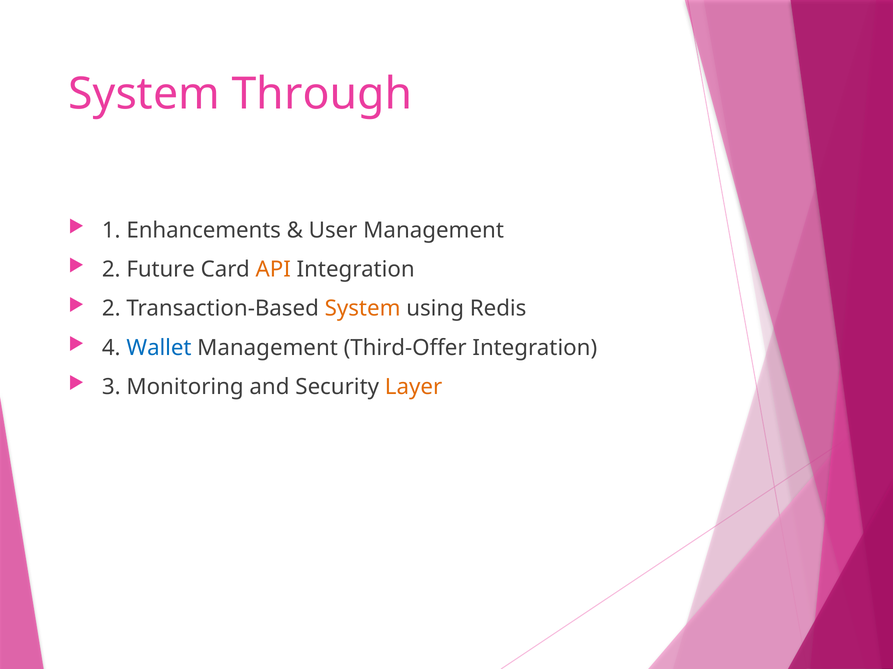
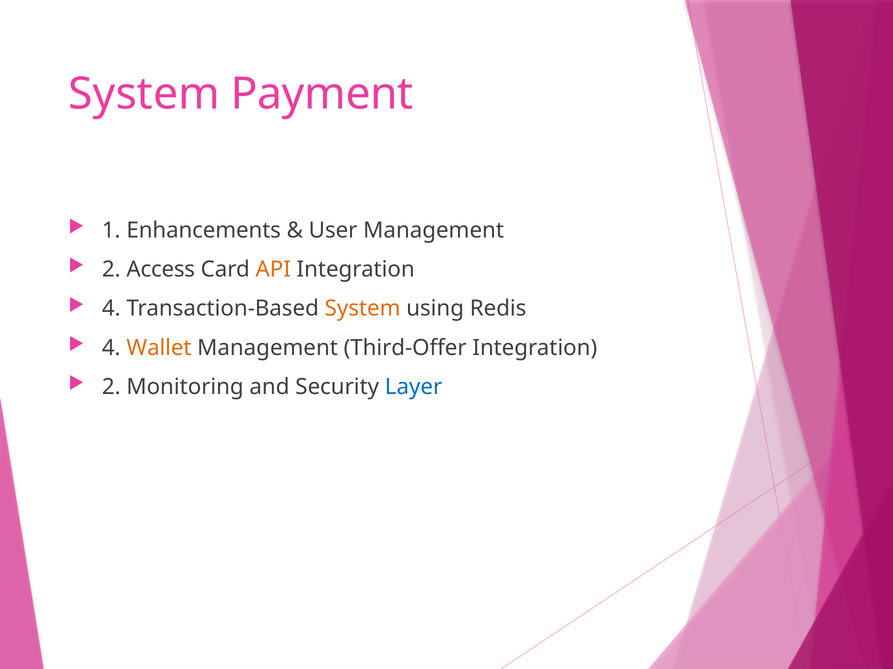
Through: Through -> Payment (322, 94)
Future: Future -> Access (161, 270)
2: 2 -> 4 (111, 309)
Wallet colour: blue -> orange (159, 348)
3: 3 -> 2 (111, 387)
Layer colour: orange -> blue (414, 387)
